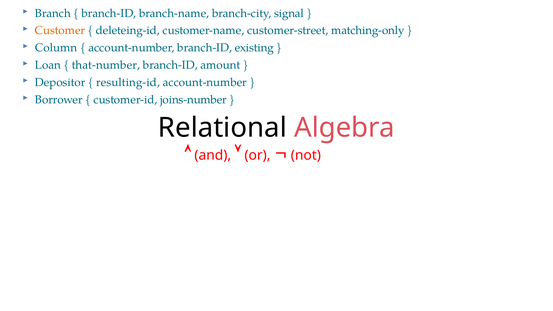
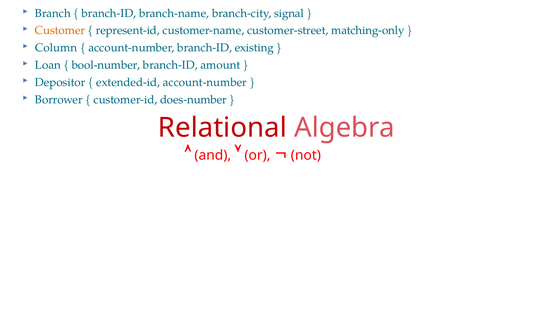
deleteing-id: deleteing-id -> represent-id (128, 31)
that-number: that-number -> bool-number (106, 65)
resulting-id: resulting-id -> extended-id (128, 82)
joins-number: joins-number -> does-number (193, 100)
Relational colour: black -> red (222, 128)
